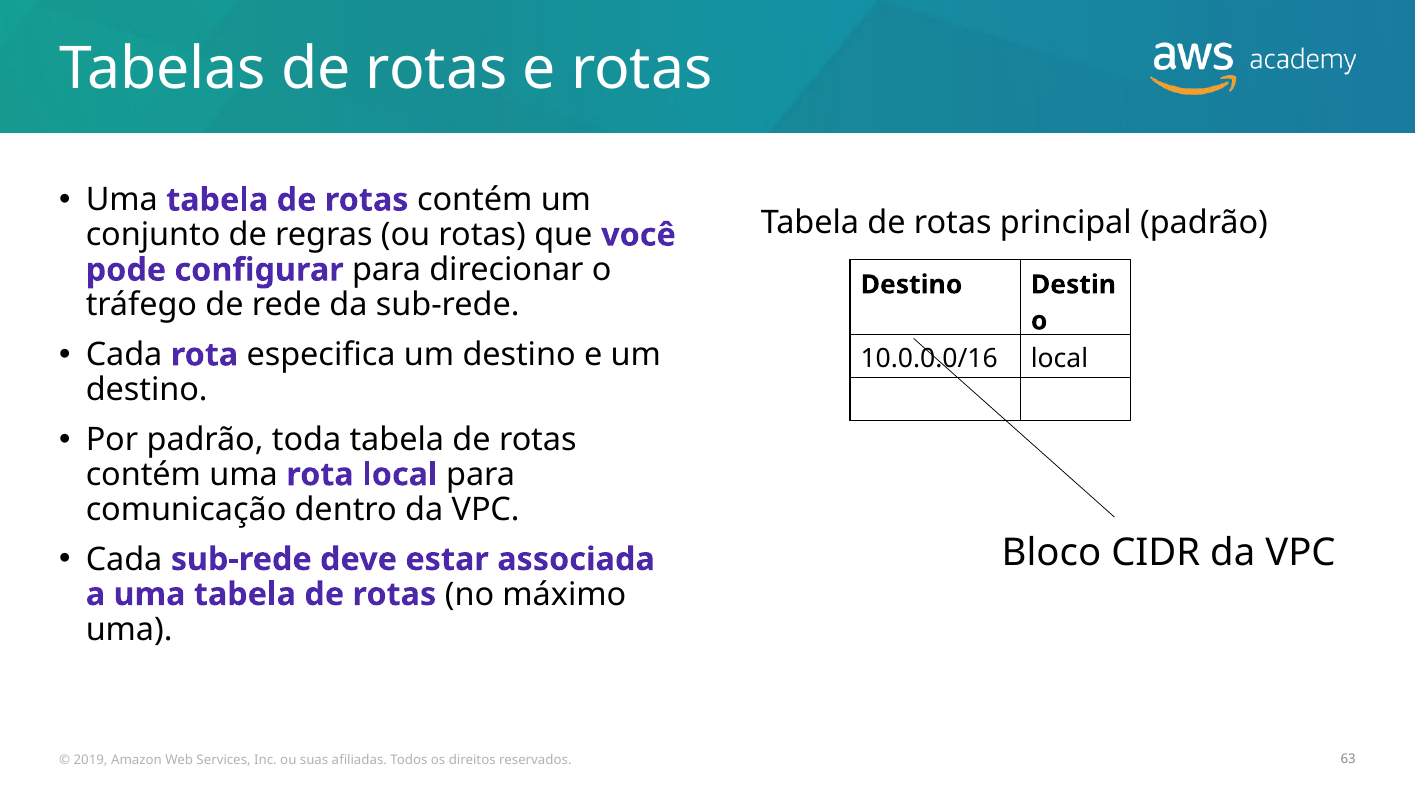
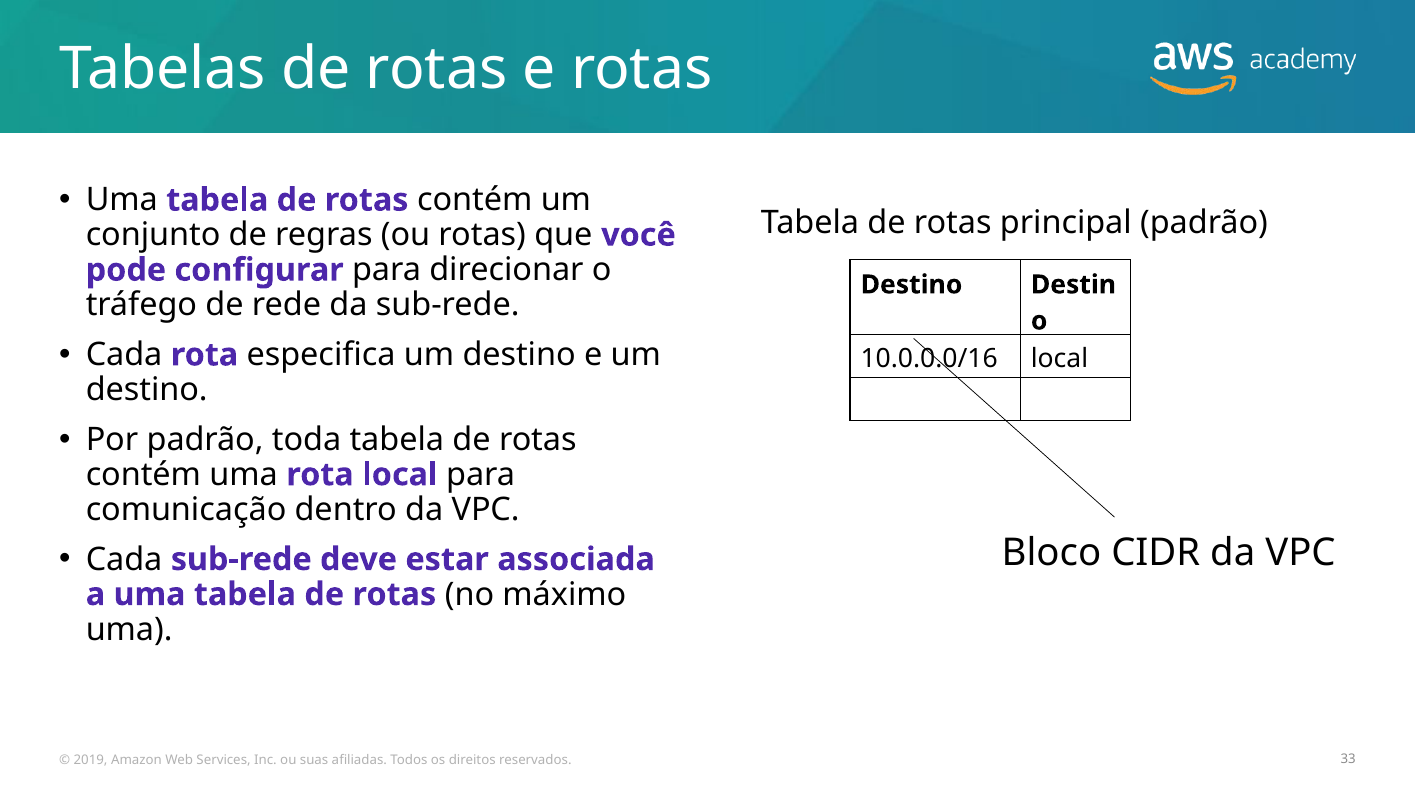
63: 63 -> 33 (1348, 759)
